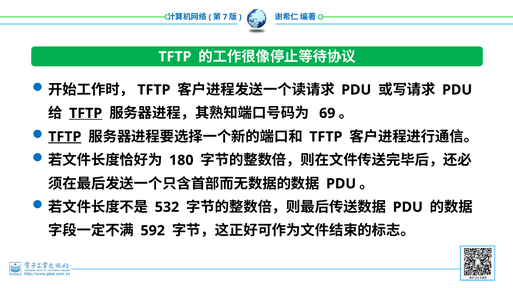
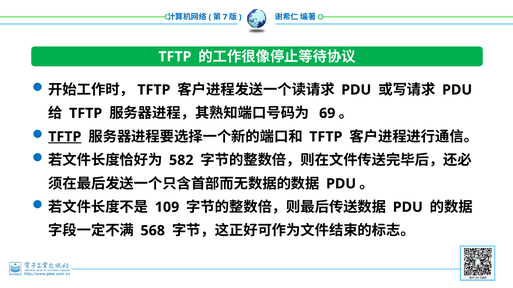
TFTP underline: present -> none (86, 114)
180: 180 -> 582 (181, 161)
532: 532 -> 109 (167, 208)
592: 592 -> 568 (153, 231)
